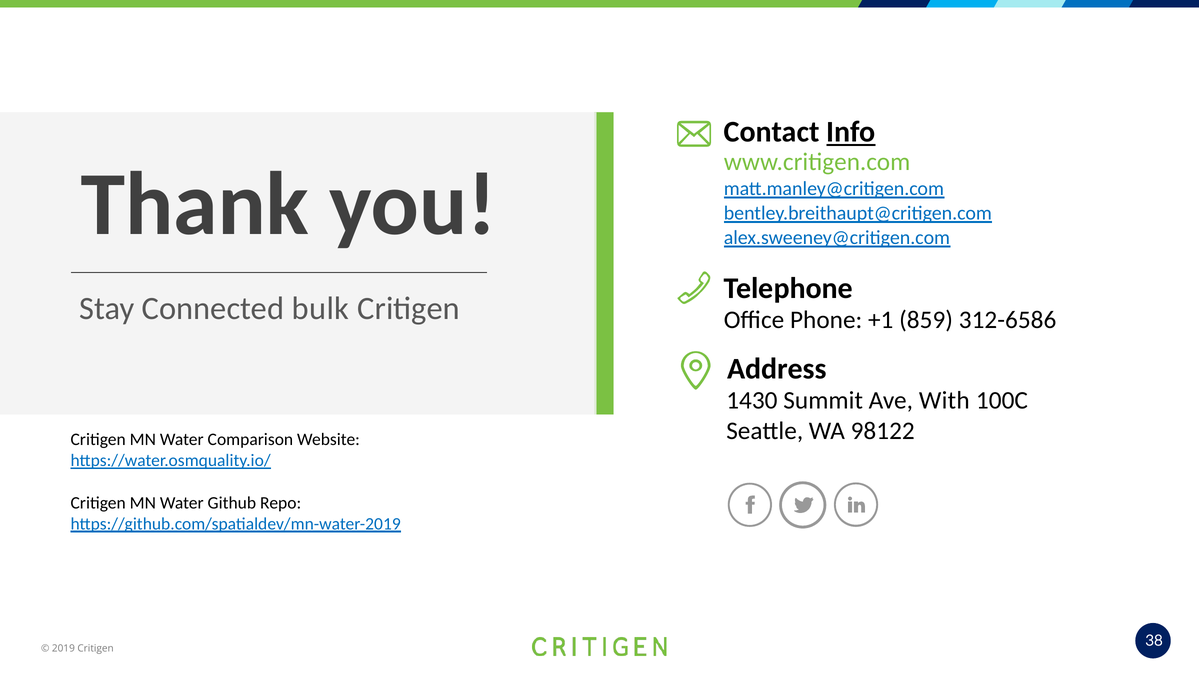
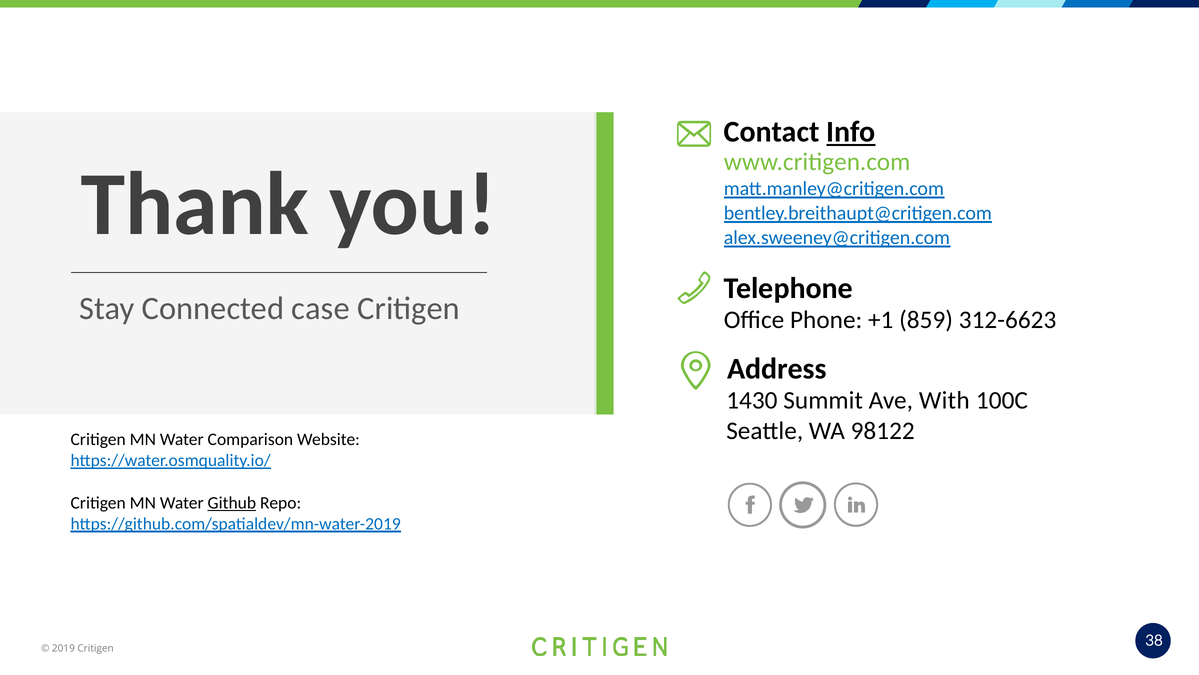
bulk: bulk -> case (321, 308)
312-6586: 312-6586 -> 312-6623 (1008, 320)
Github underline: none -> present (232, 503)
